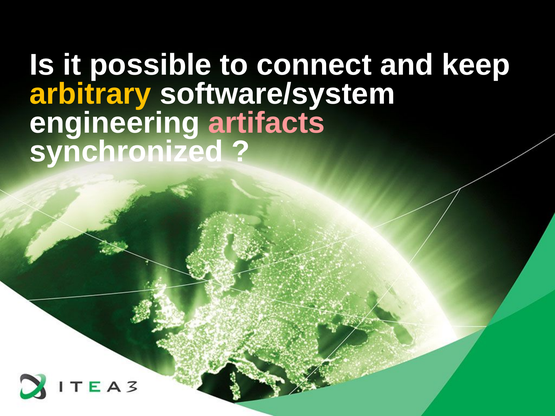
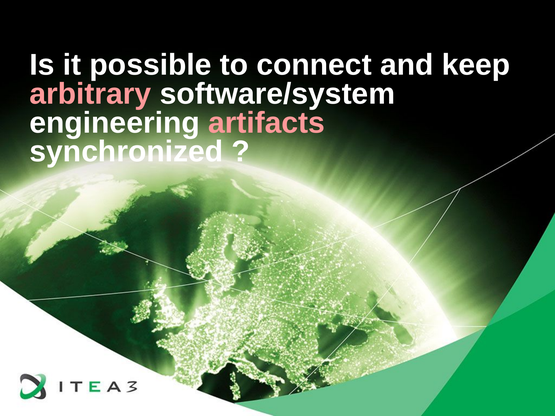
arbitrary colour: yellow -> pink (90, 94)
